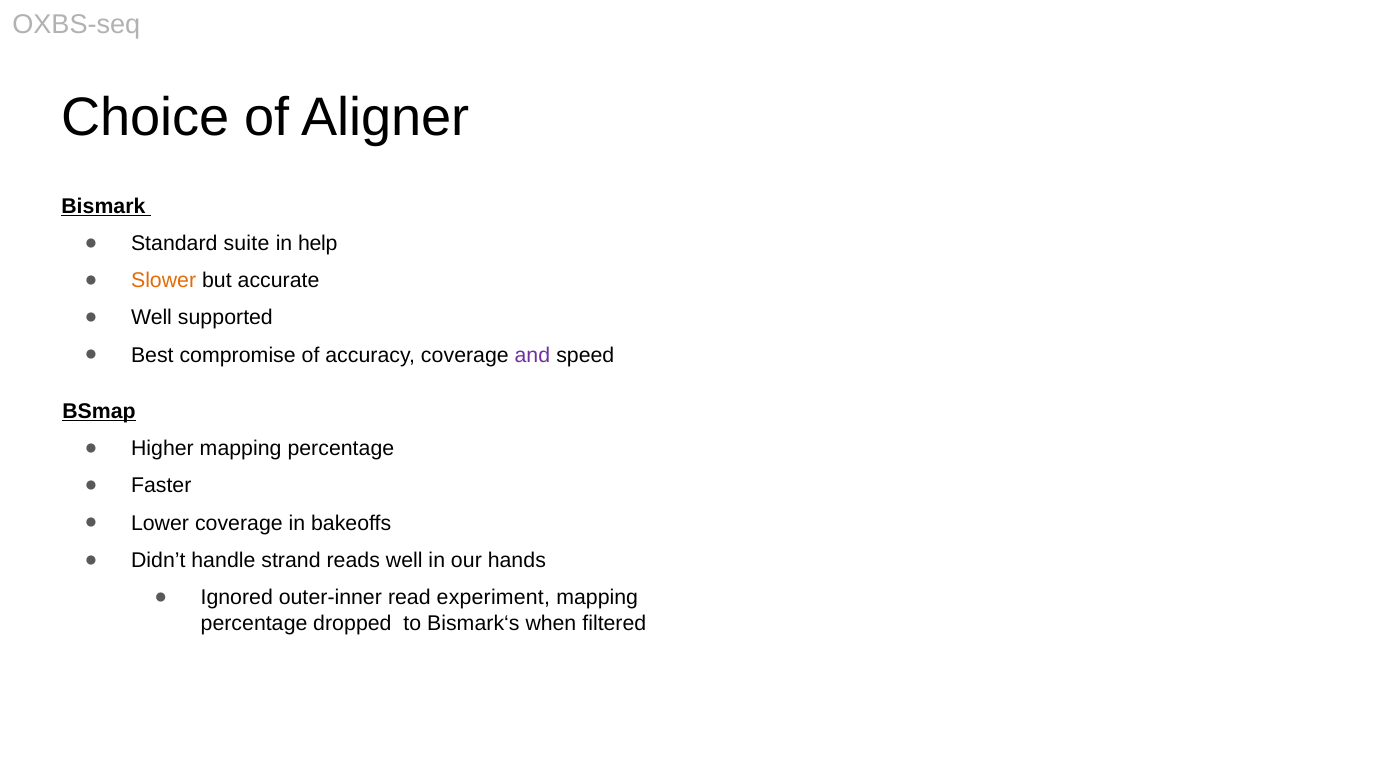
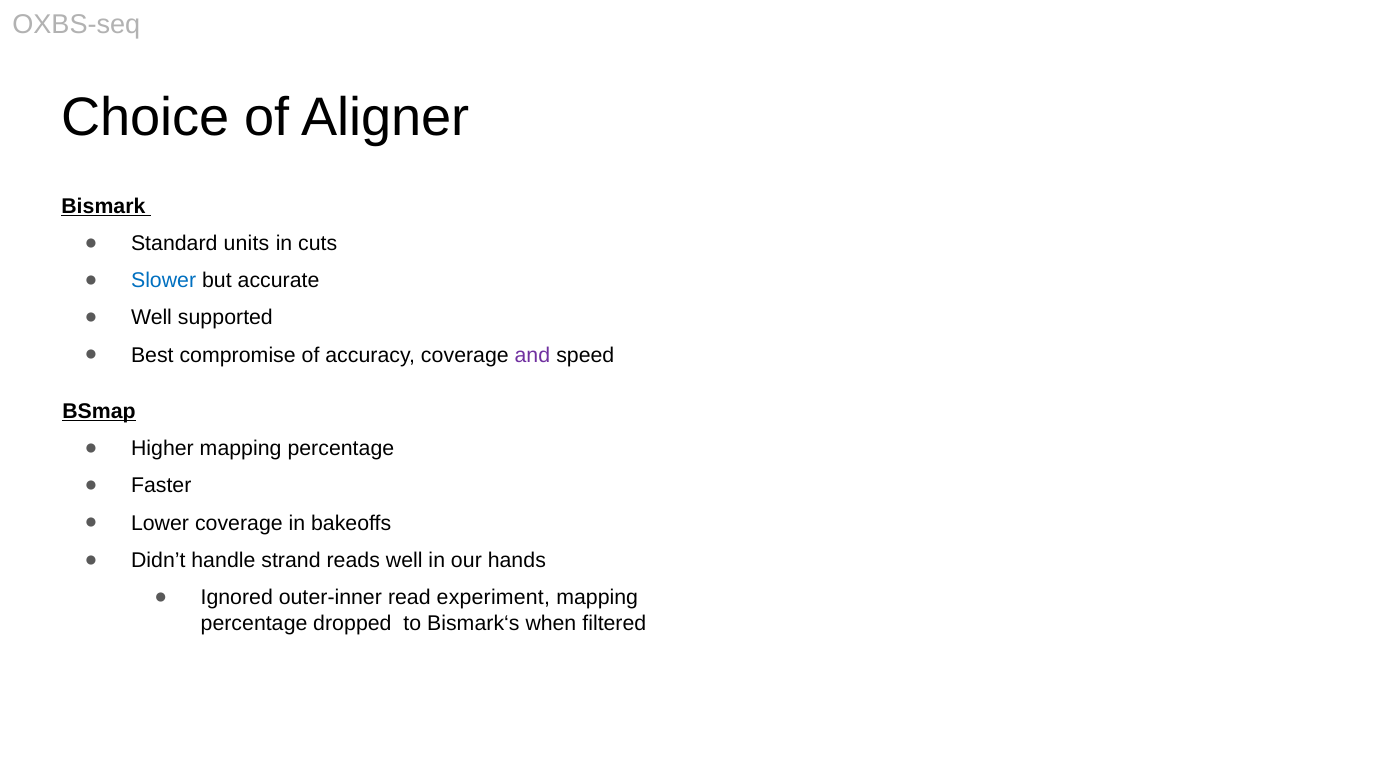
suite: suite -> units (246, 243)
help: help -> cuts (318, 243)
Slower colour: orange -> blue (164, 280)
